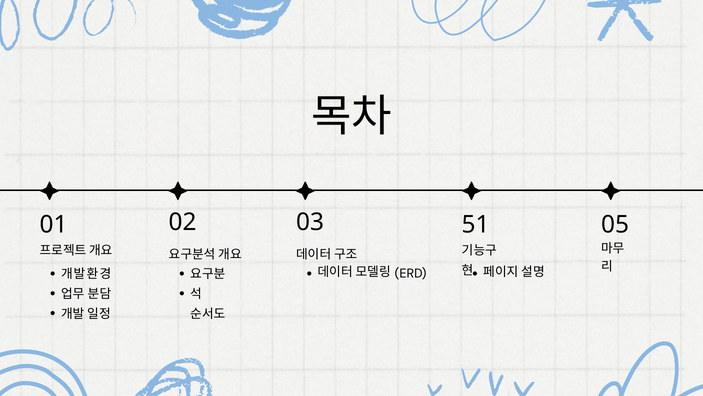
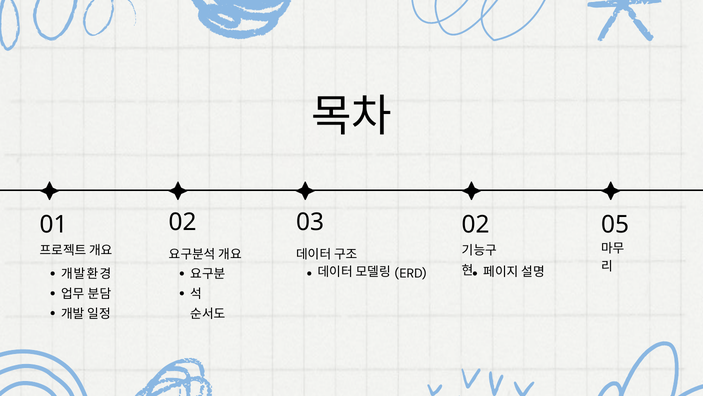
03 51: 51 -> 02 (476, 224)
